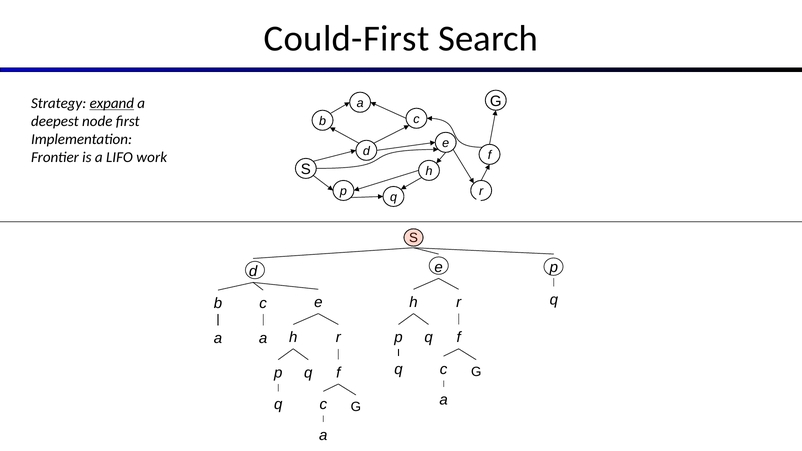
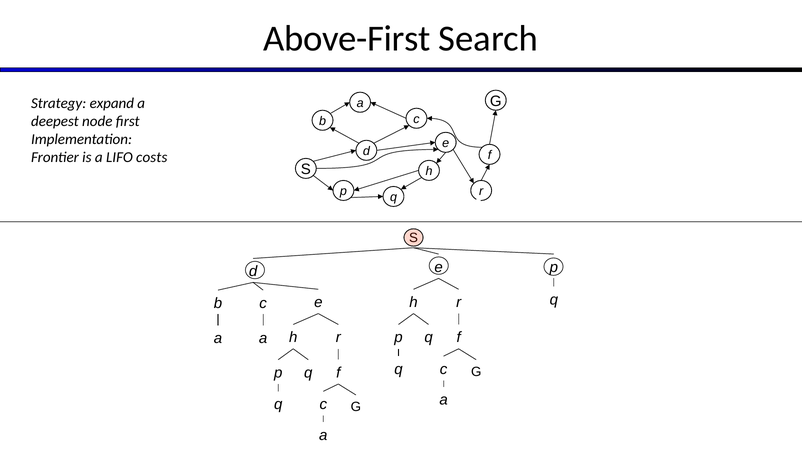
Could-First: Could-First -> Above-First (347, 38)
expand underline: present -> none (112, 103)
work: work -> costs (152, 157)
